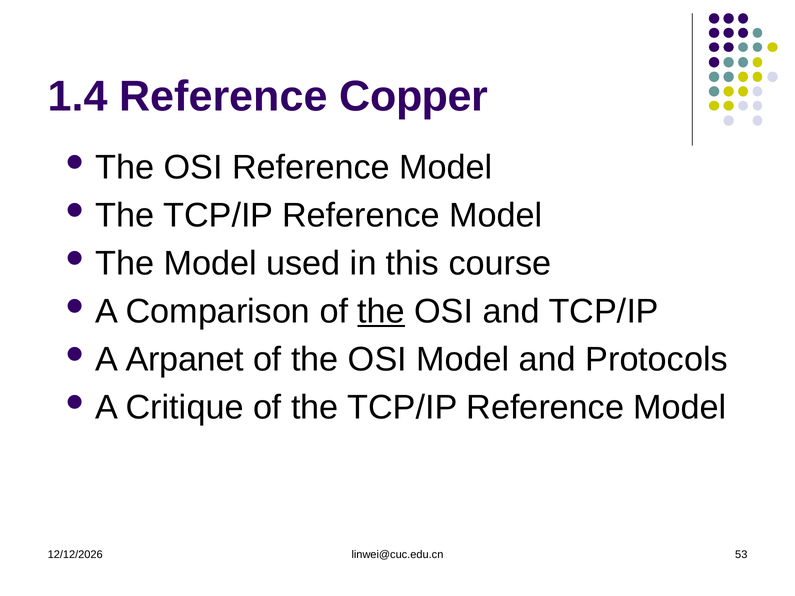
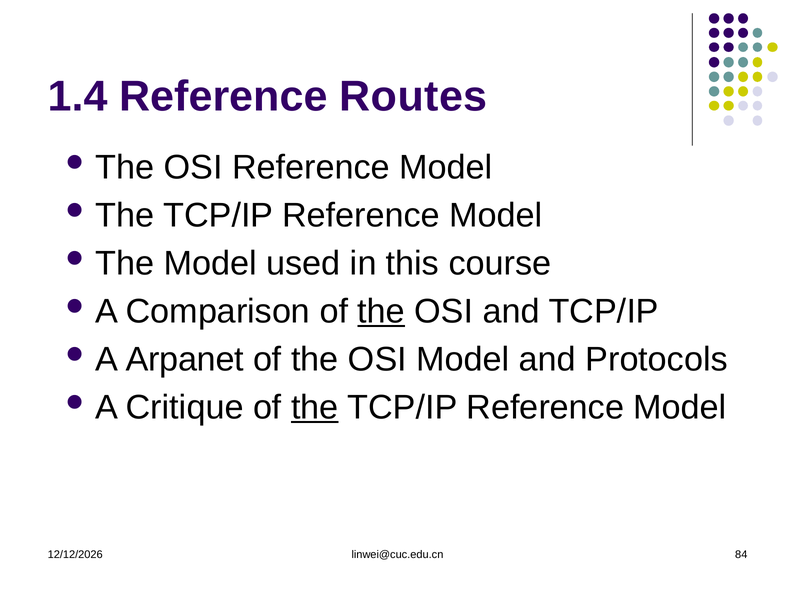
Copper: Copper -> Routes (413, 96)
the underline: none -> present (315, 407)
53: 53 -> 84 (741, 555)
